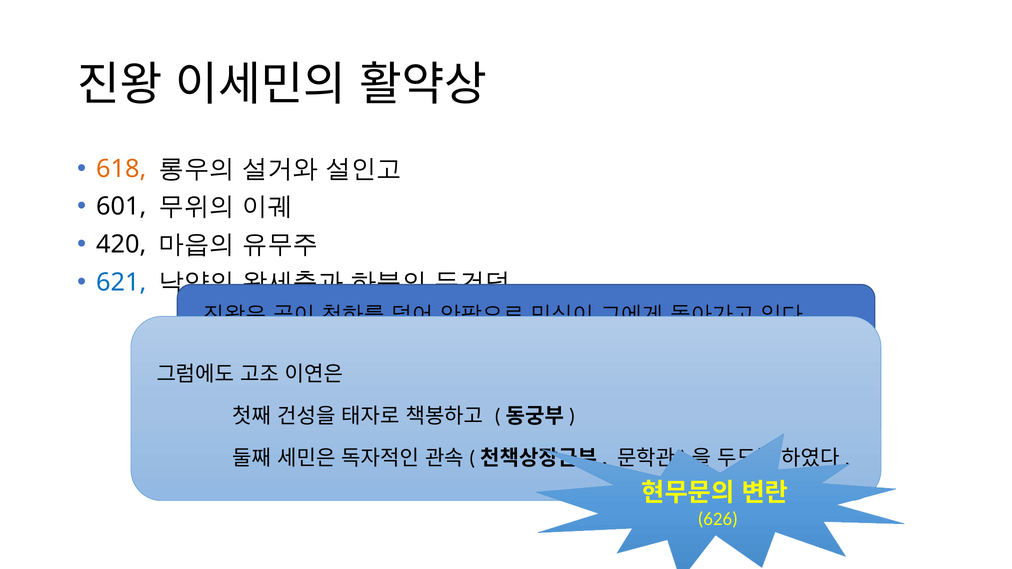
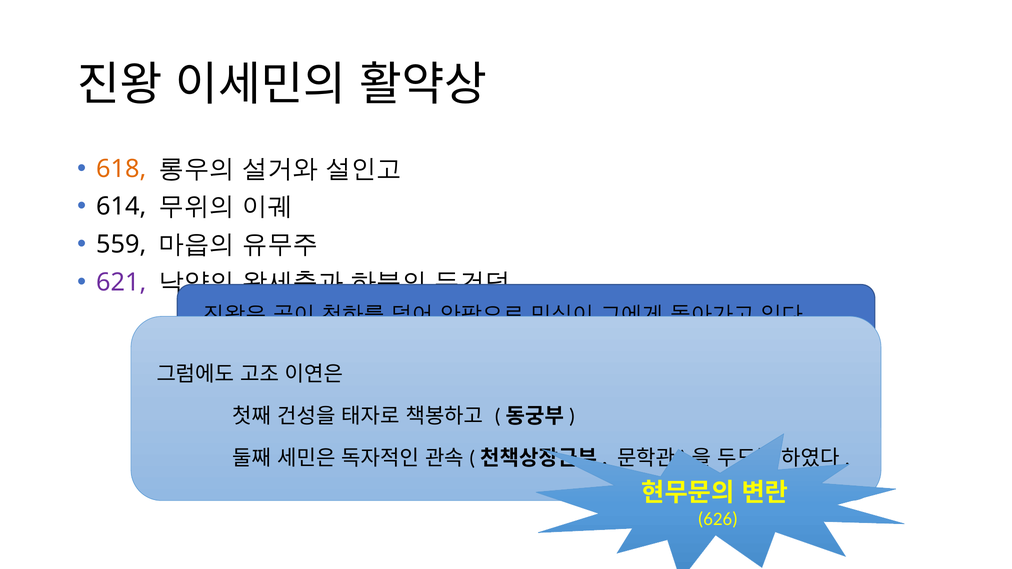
601: 601 -> 614 (121, 207)
420: 420 -> 559 (121, 245)
621 colour: blue -> purple (121, 282)
